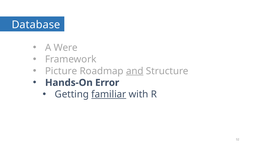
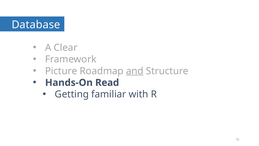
Were: Were -> Clear (66, 48)
Error: Error -> Read (107, 83)
familiar underline: present -> none (109, 94)
